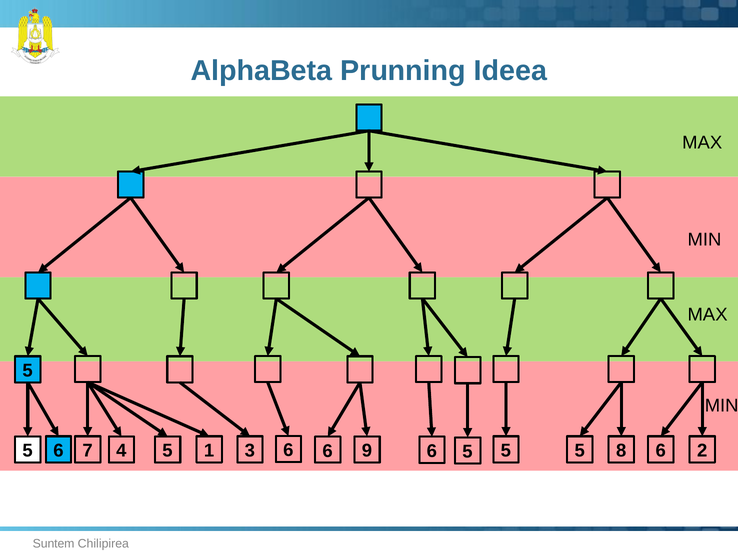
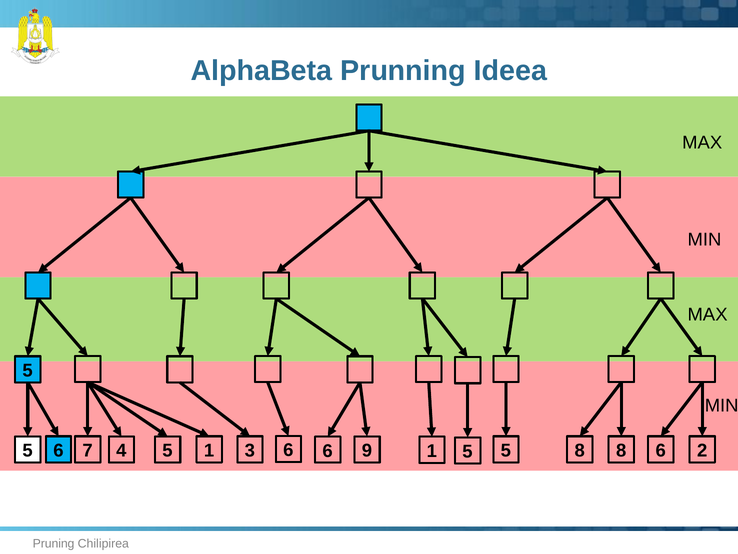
6: 6 -> 1 (432, 451)
6 5: 5 -> 8 (580, 450)
Suntem: Suntem -> Pruning (54, 543)
